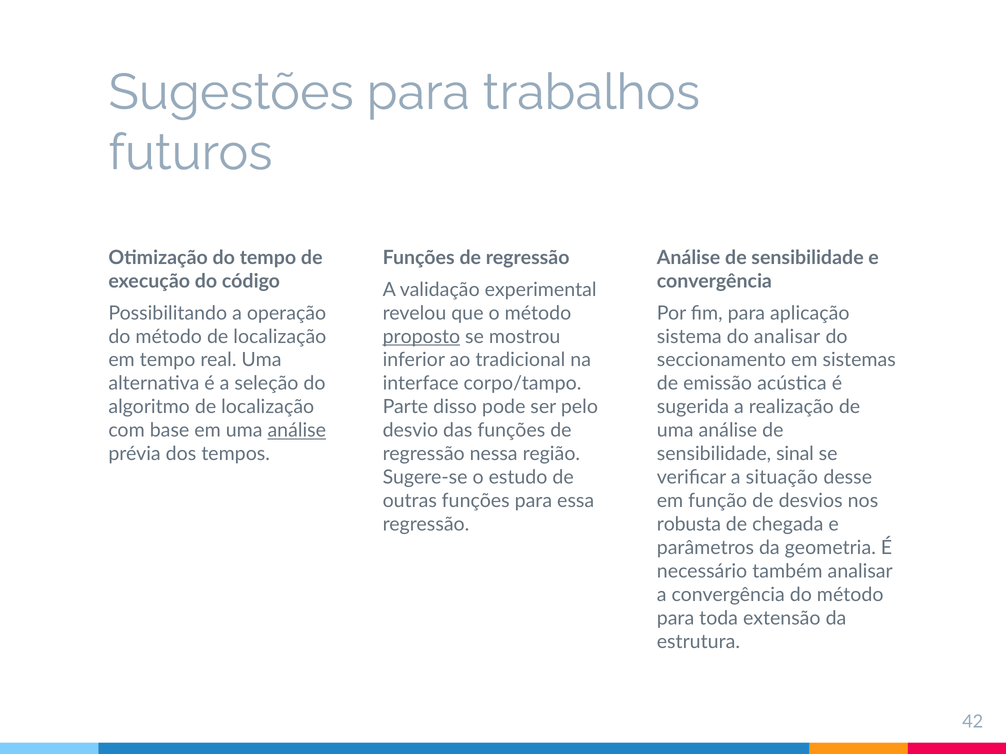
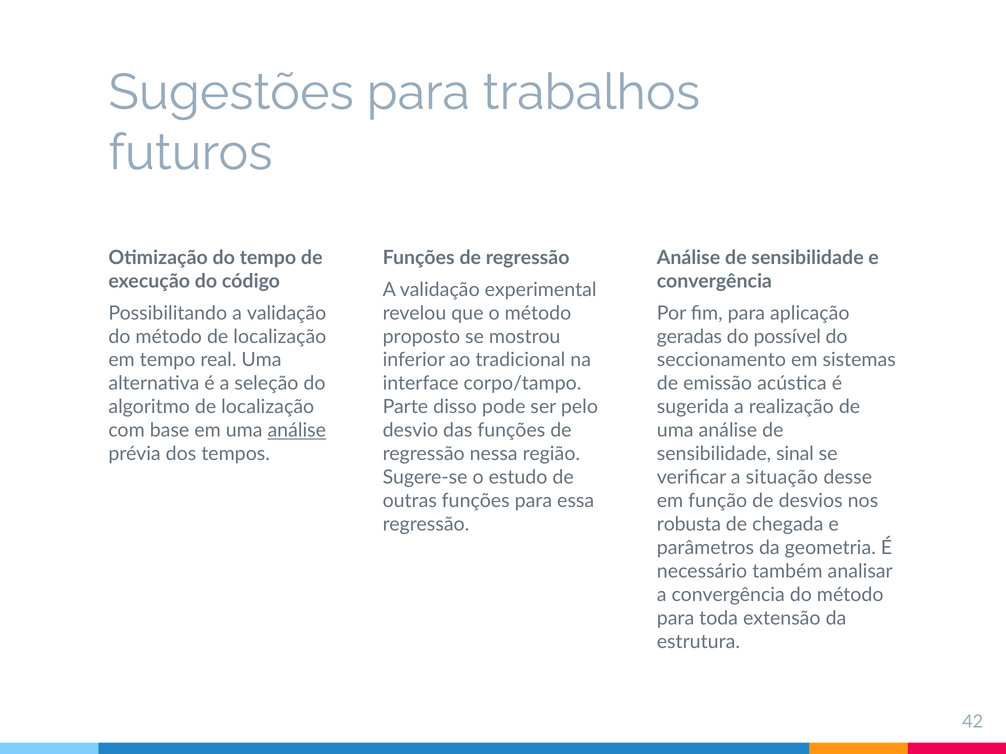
Possibilitando a operação: operação -> validação (287, 313)
proposto underline: present -> none (421, 337)
sistema: sistema -> geradas (689, 337)
do analisar: analisar -> possível (787, 337)
